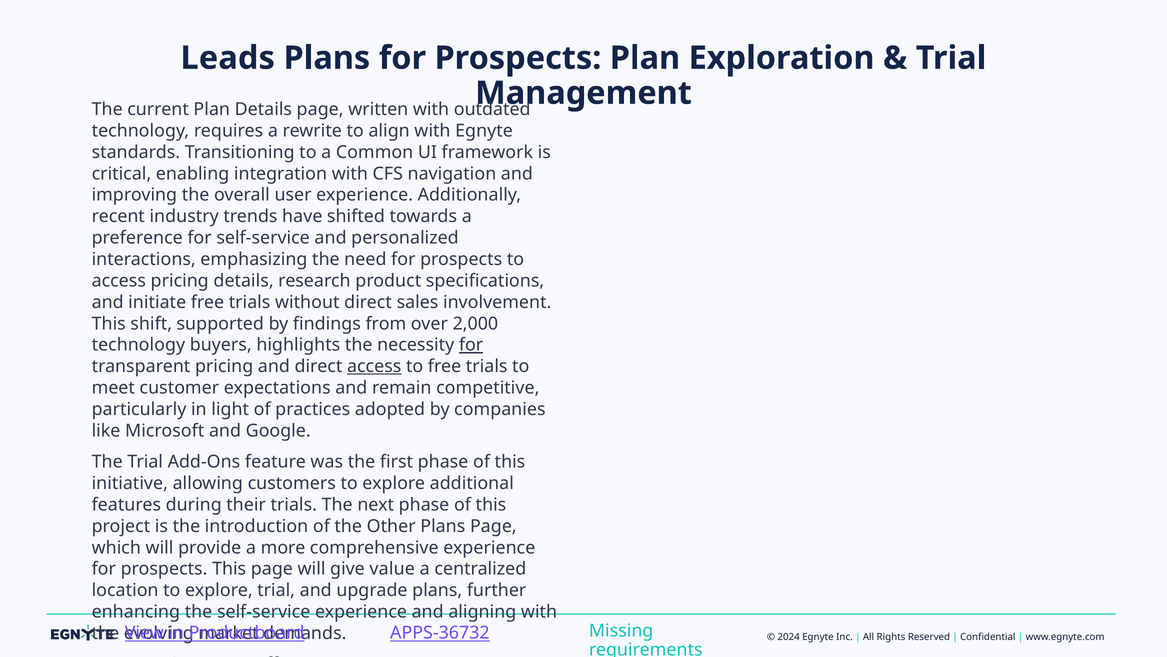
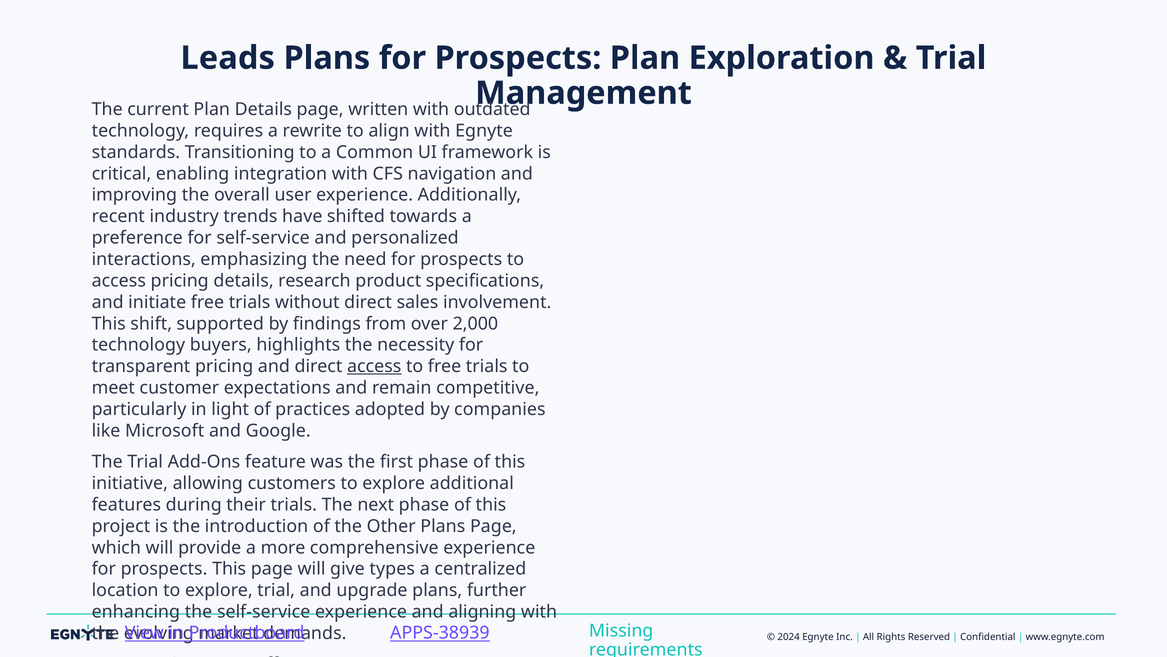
for underline: present -> none (471, 345)
value: value -> types (392, 569)
APPS-36732: APPS-36732 -> APPS-38939 (440, 632)
